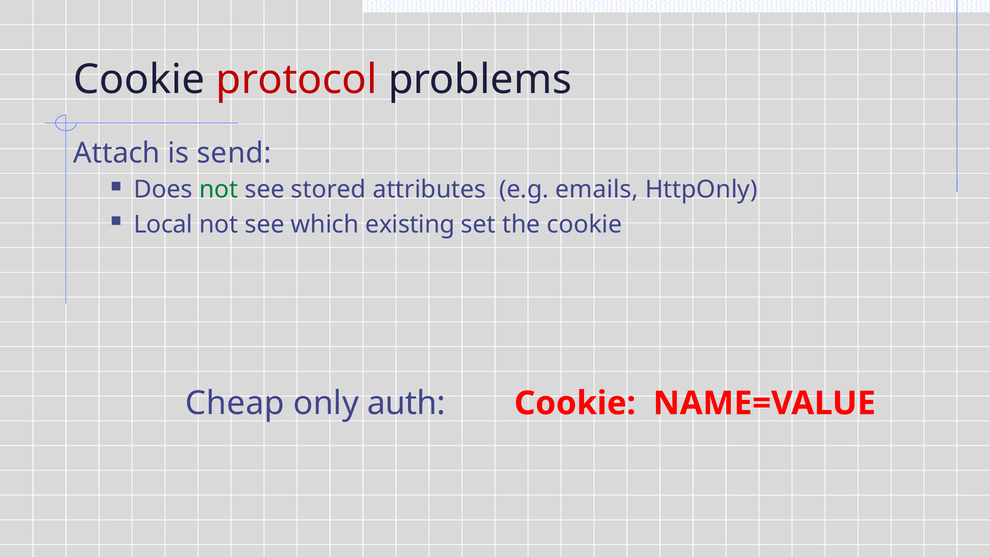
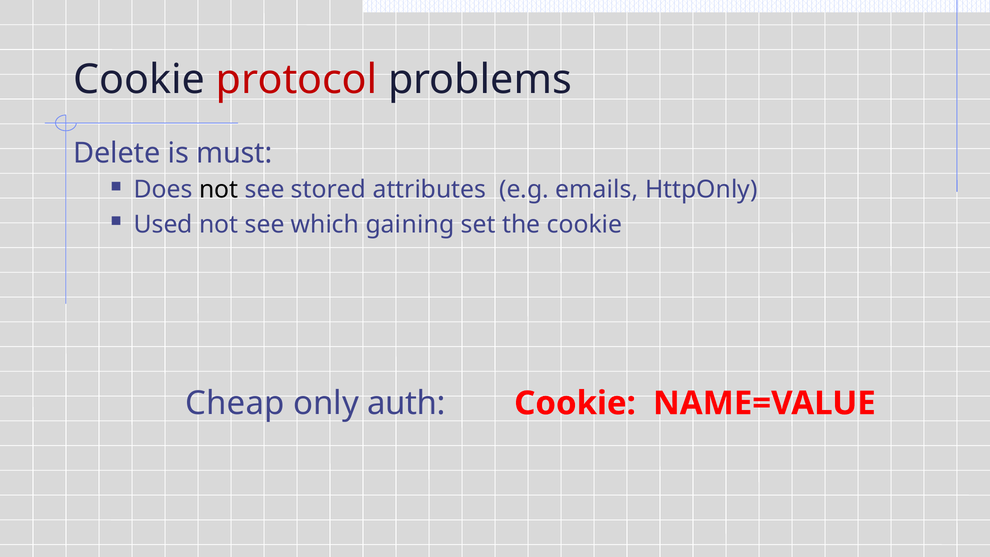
Attach: Attach -> Delete (117, 153)
send: send -> must (234, 153)
not colour: green -> black (219, 190)
Local: Local -> Used (163, 224)
existing: existing -> gaining (410, 224)
